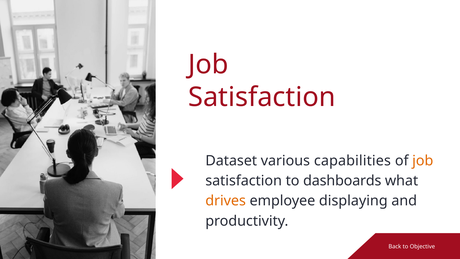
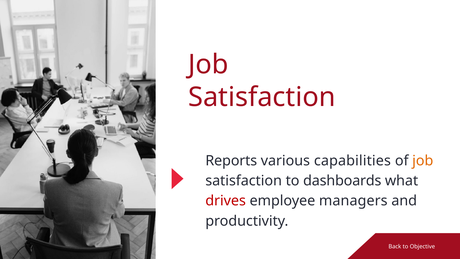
Dataset: Dataset -> Reports (231, 161)
drives colour: orange -> red (226, 201)
displaying: displaying -> managers (353, 201)
